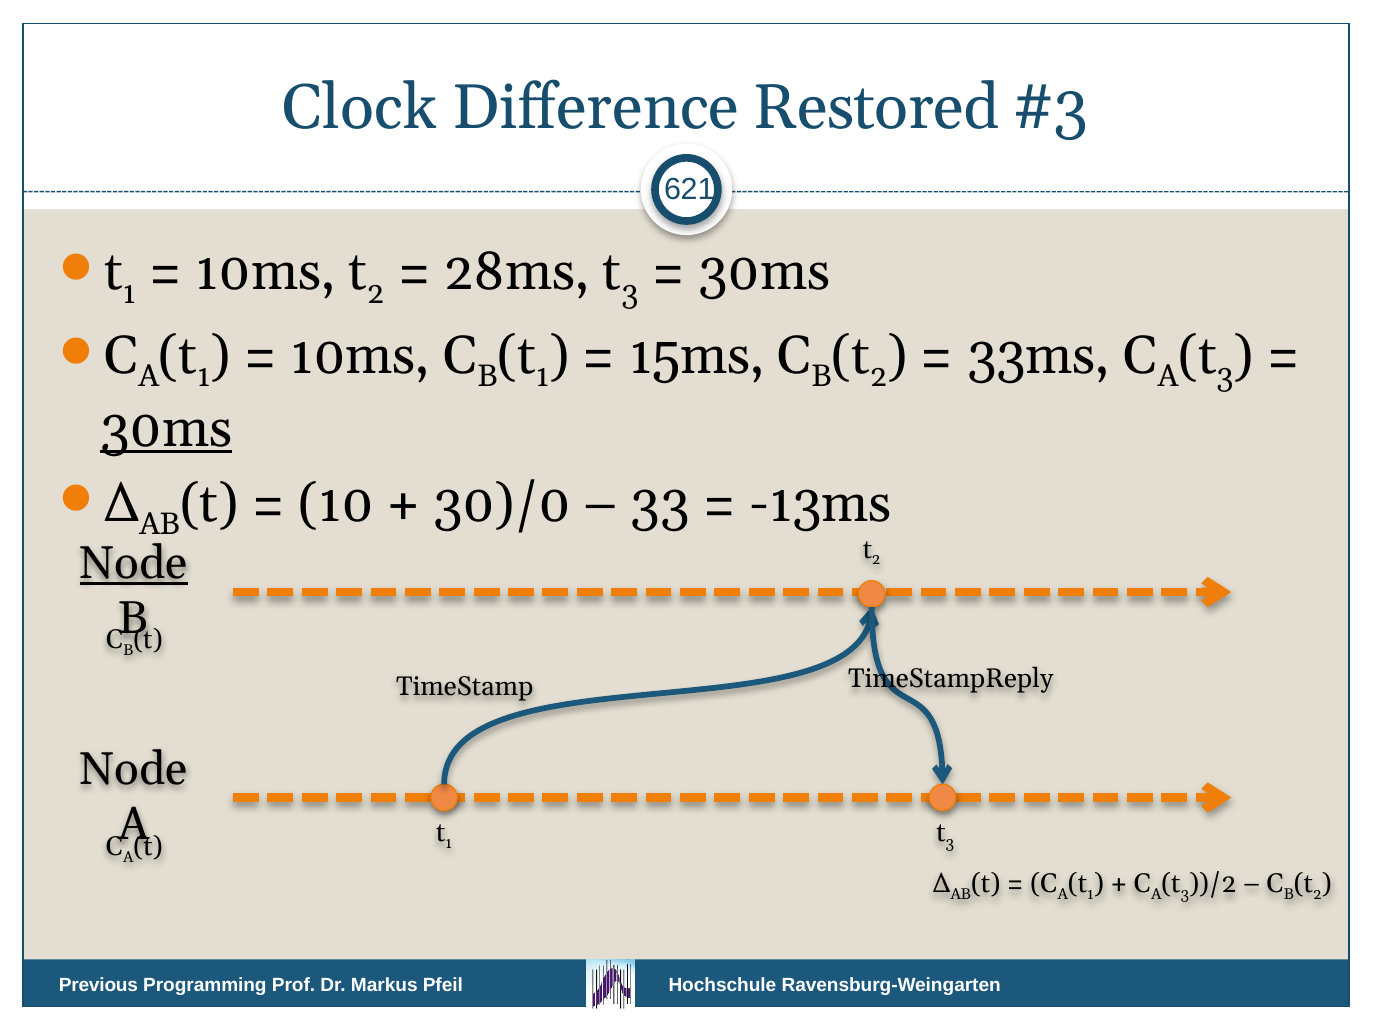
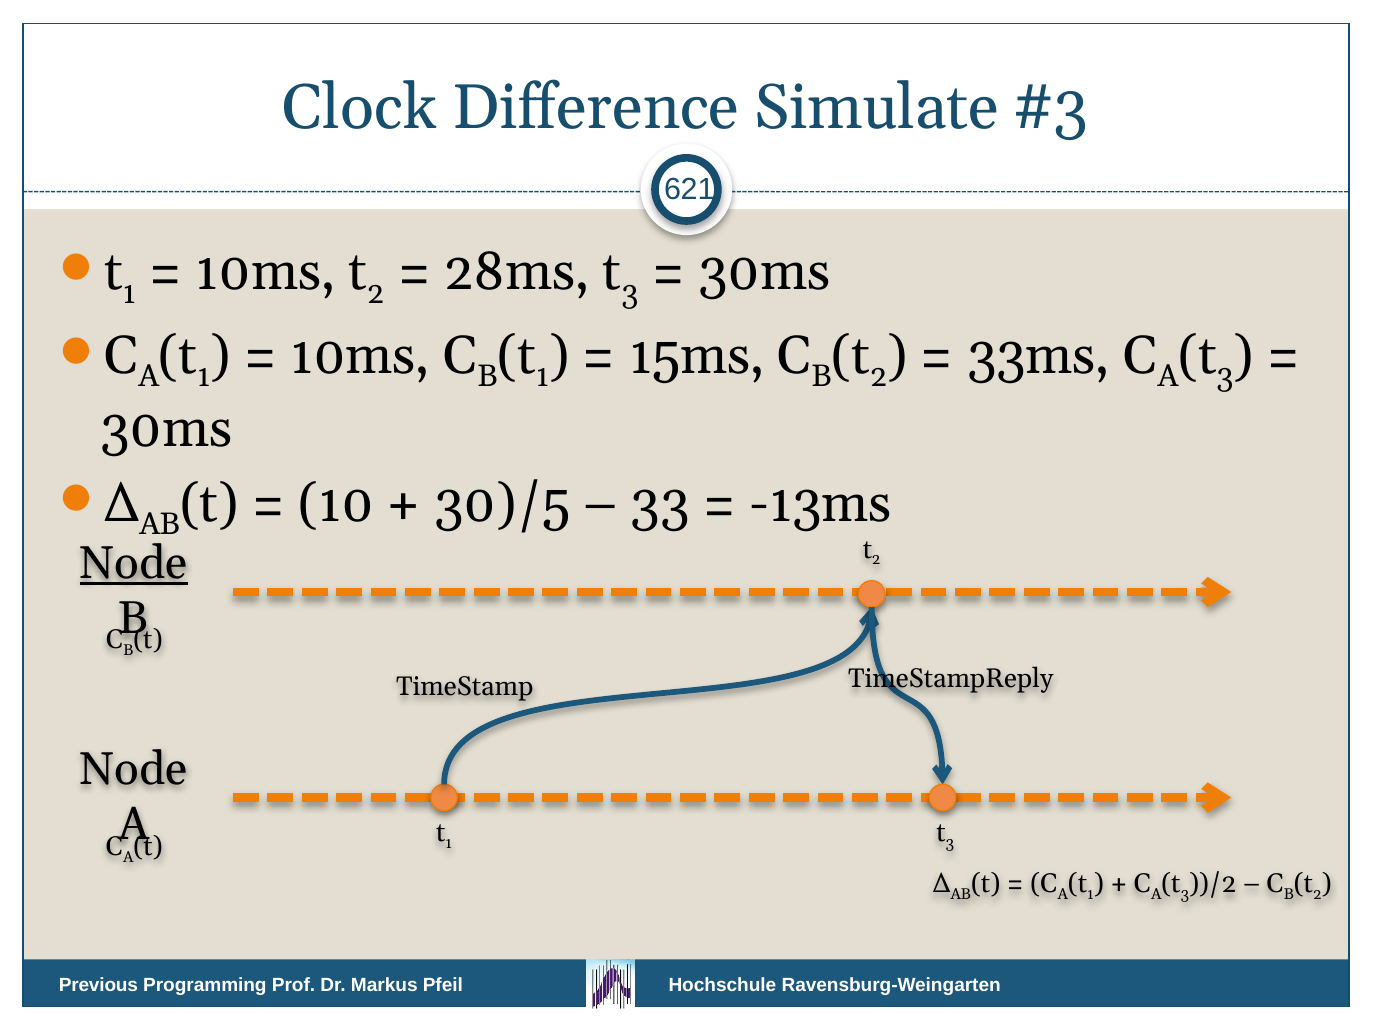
Restored: Restored -> Simulate (876, 108)
30ms underline: present -> none (166, 428)
30)/0: 30)/0 -> 30)/5 (502, 503)
